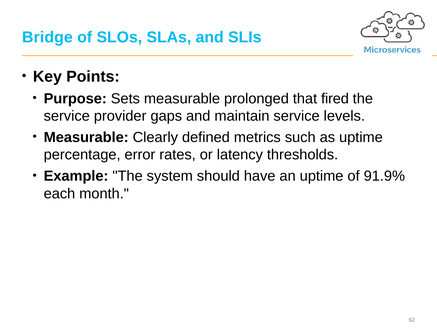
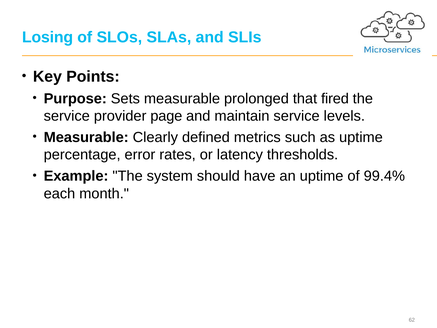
Bridge: Bridge -> Losing (48, 37)
gaps: gaps -> page (166, 116)
91.9%: 91.9% -> 99.4% (384, 176)
